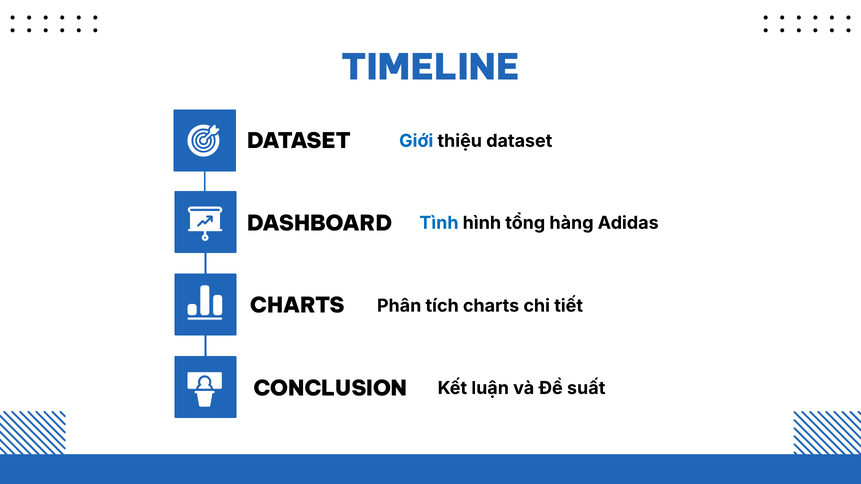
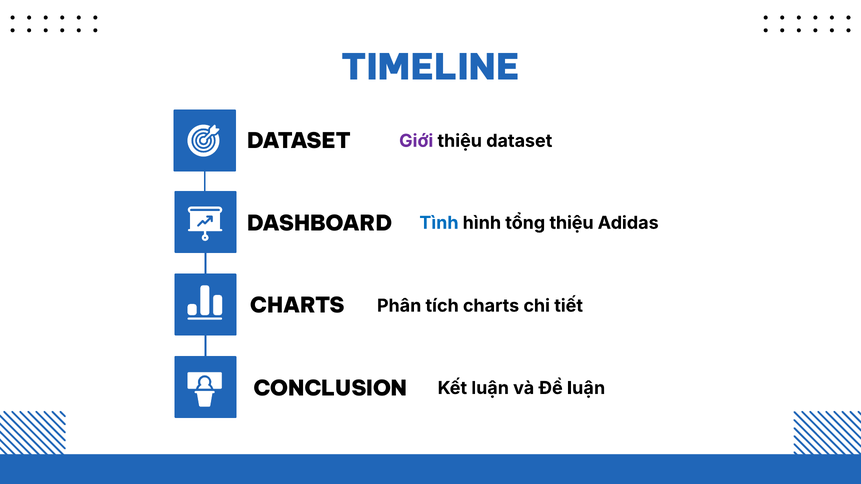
Giới colour: blue -> purple (416, 141)
tổng hàng: hàng -> thiệu (572, 223)
Đề suất: suất -> luận (586, 388)
